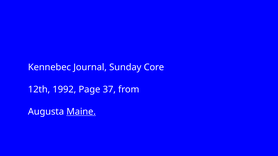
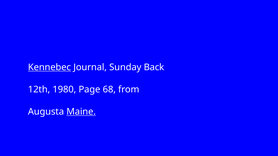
Kennebec underline: none -> present (49, 67)
Core: Core -> Back (154, 67)
1992: 1992 -> 1980 (64, 90)
37: 37 -> 68 (109, 90)
